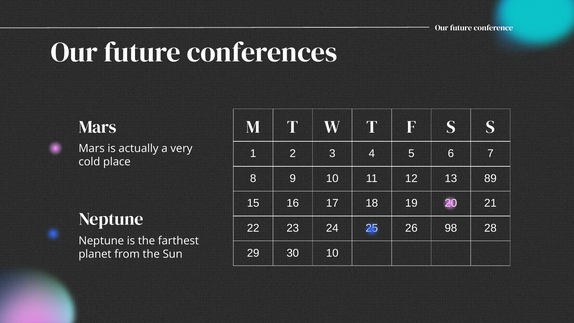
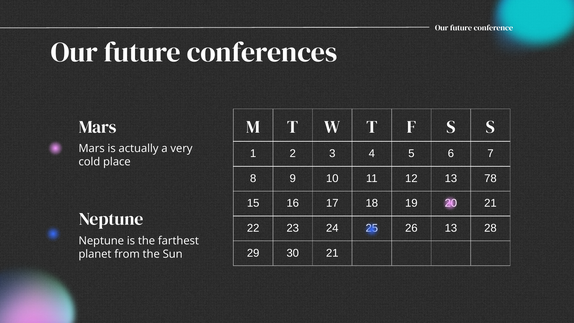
89: 89 -> 78 (490, 178)
26 98: 98 -> 13 (451, 228)
30 10: 10 -> 21 (332, 253)
